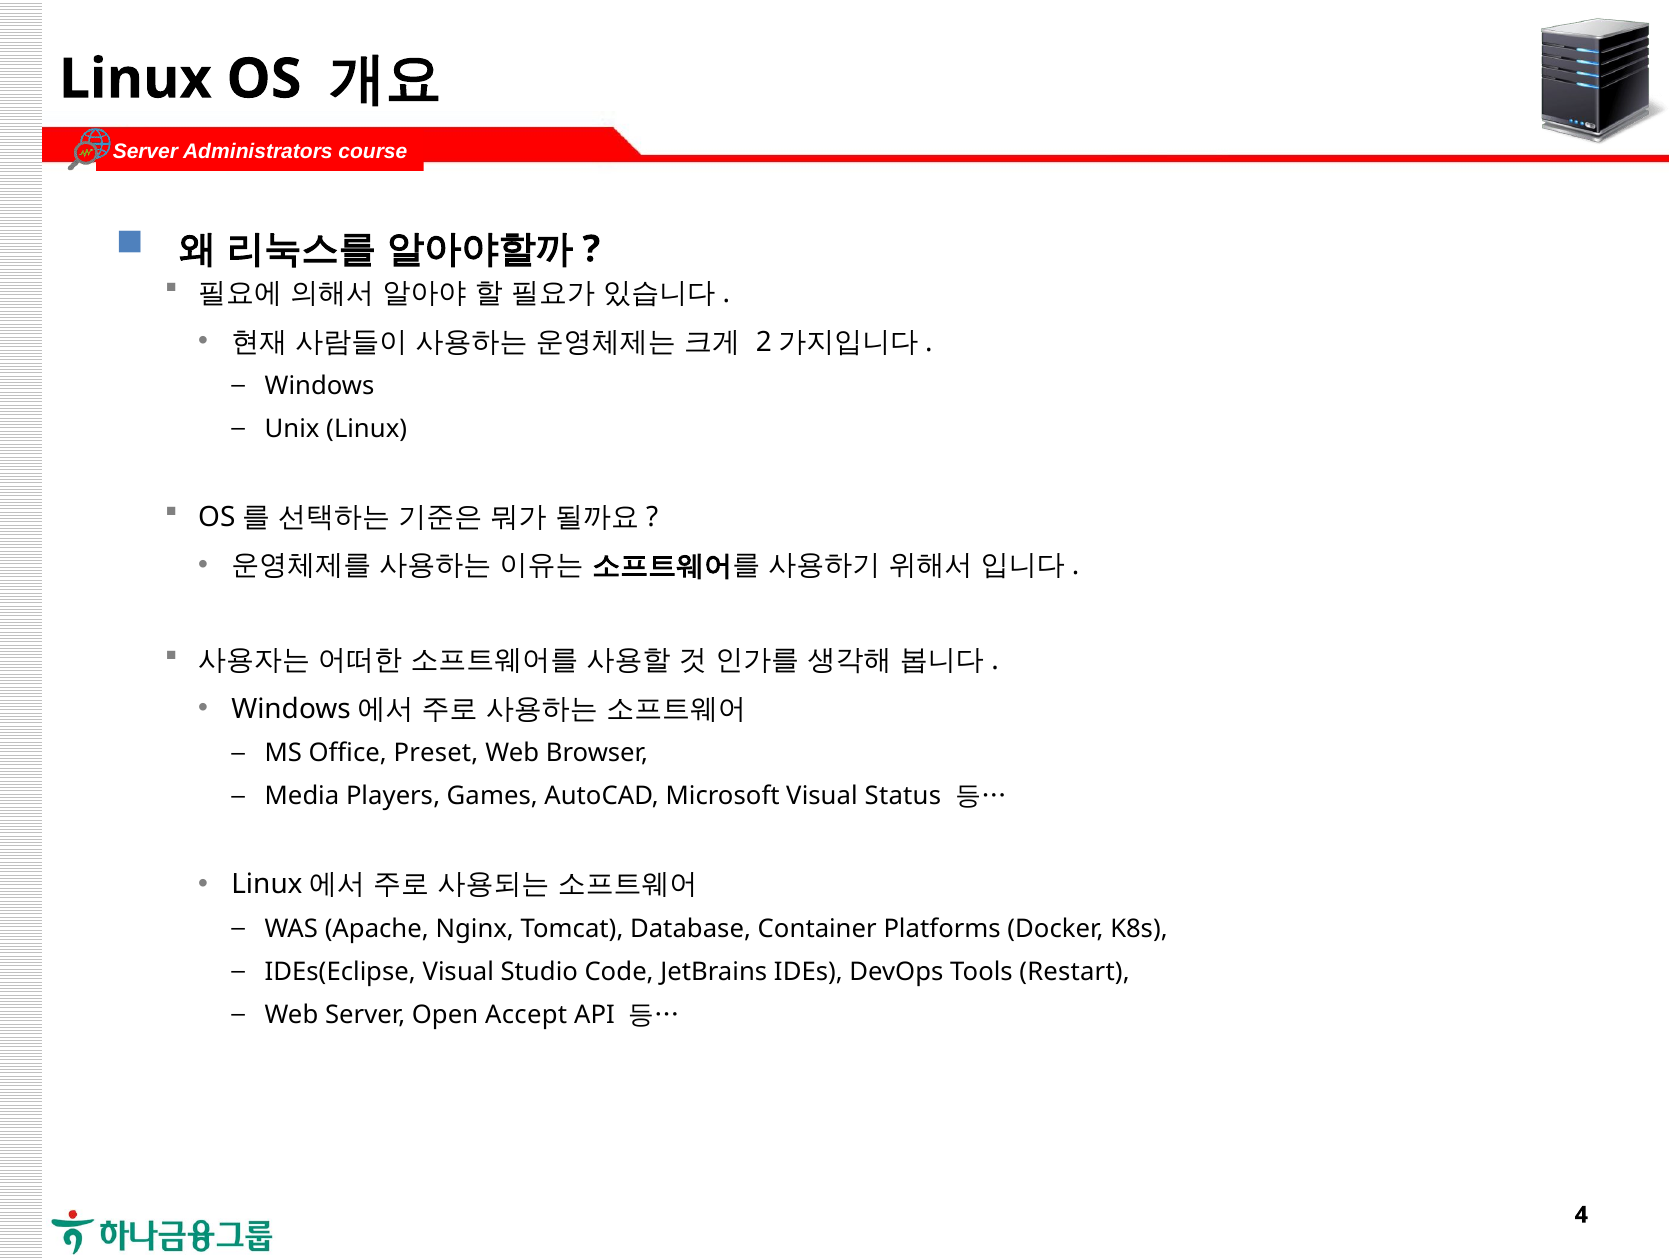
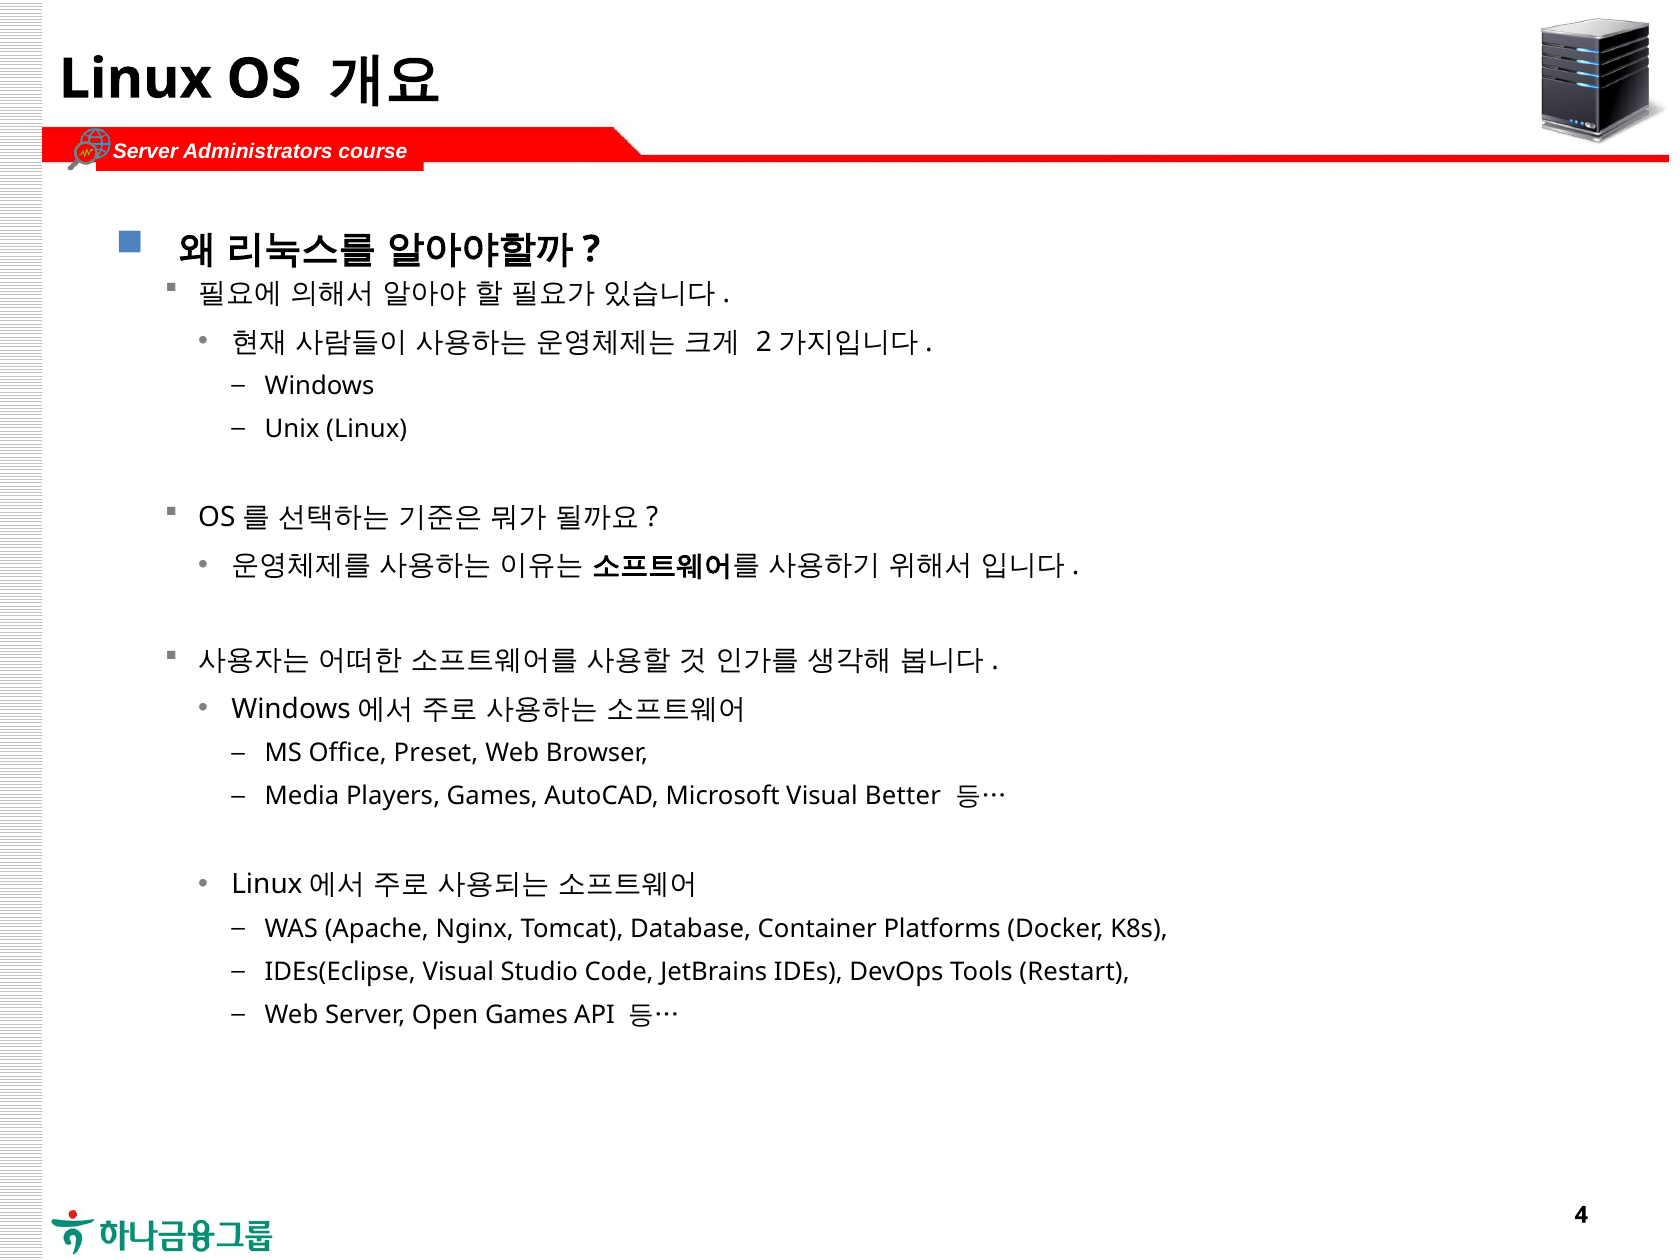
Status: Status -> Better (903, 796)
Open Accept: Accept -> Games (526, 1015)
